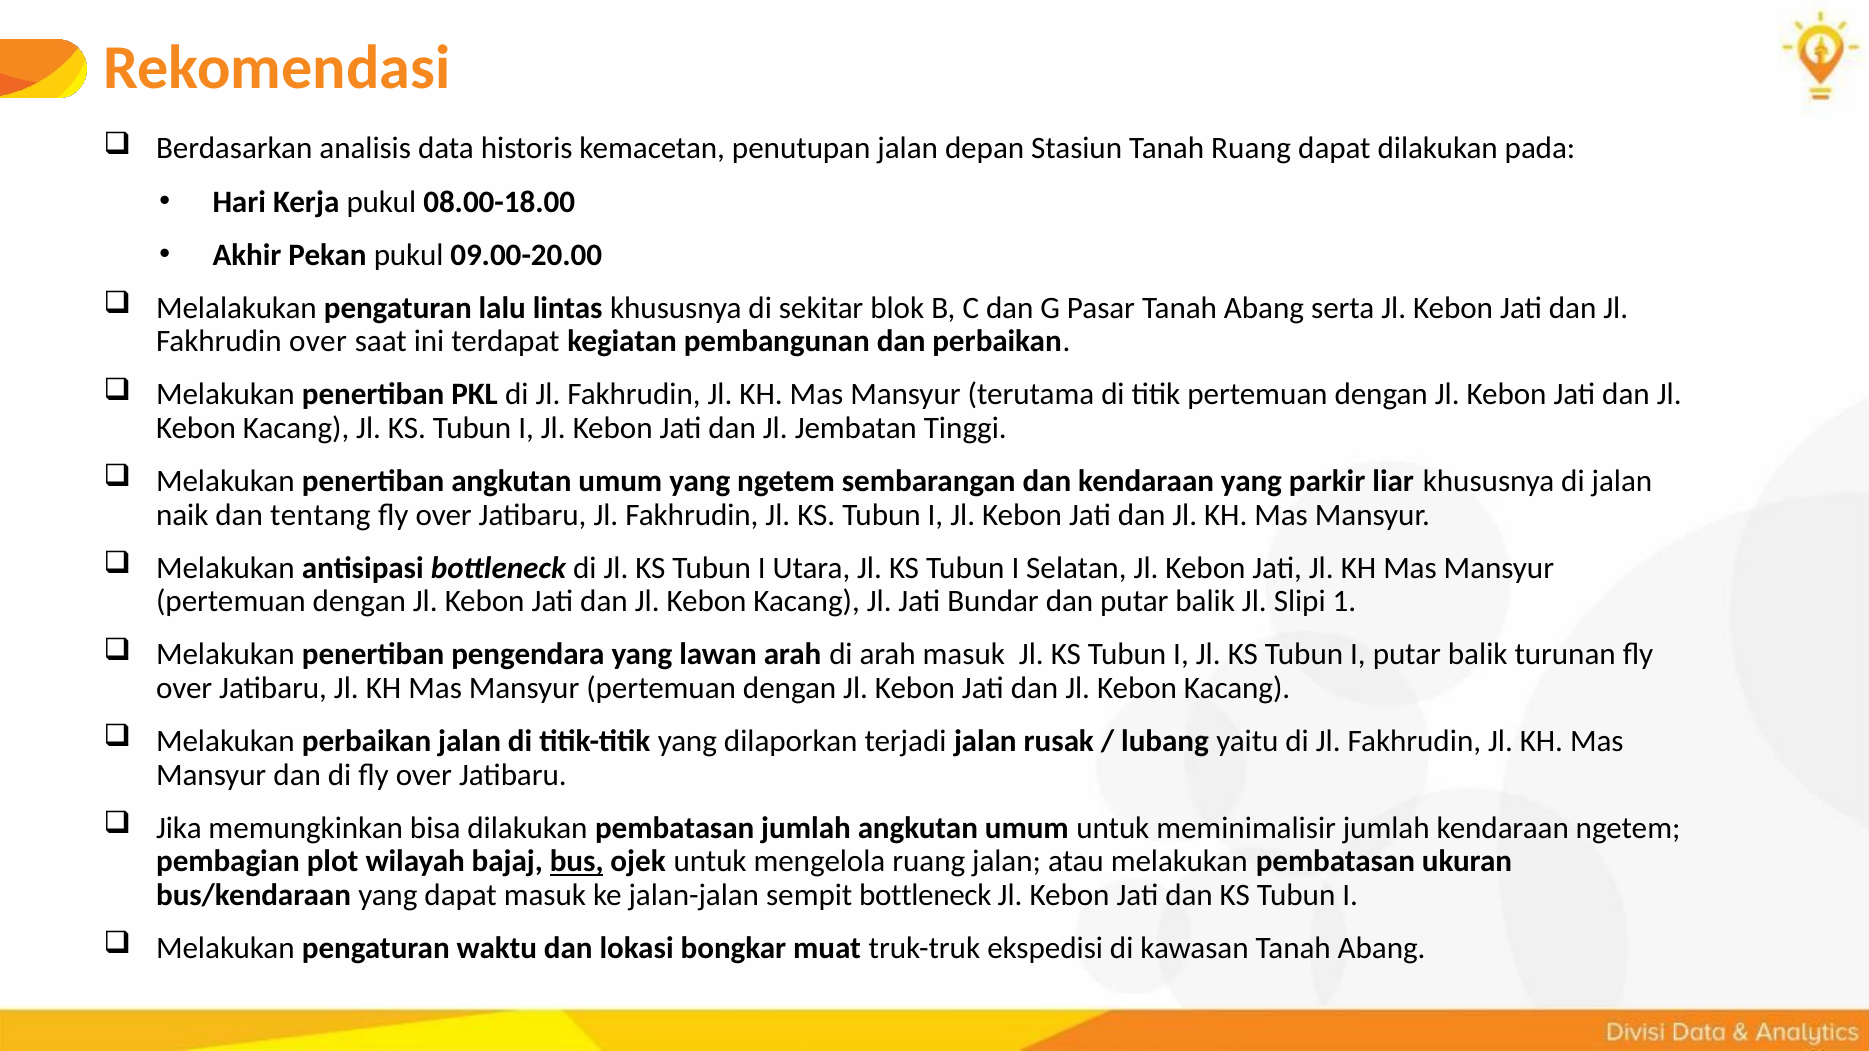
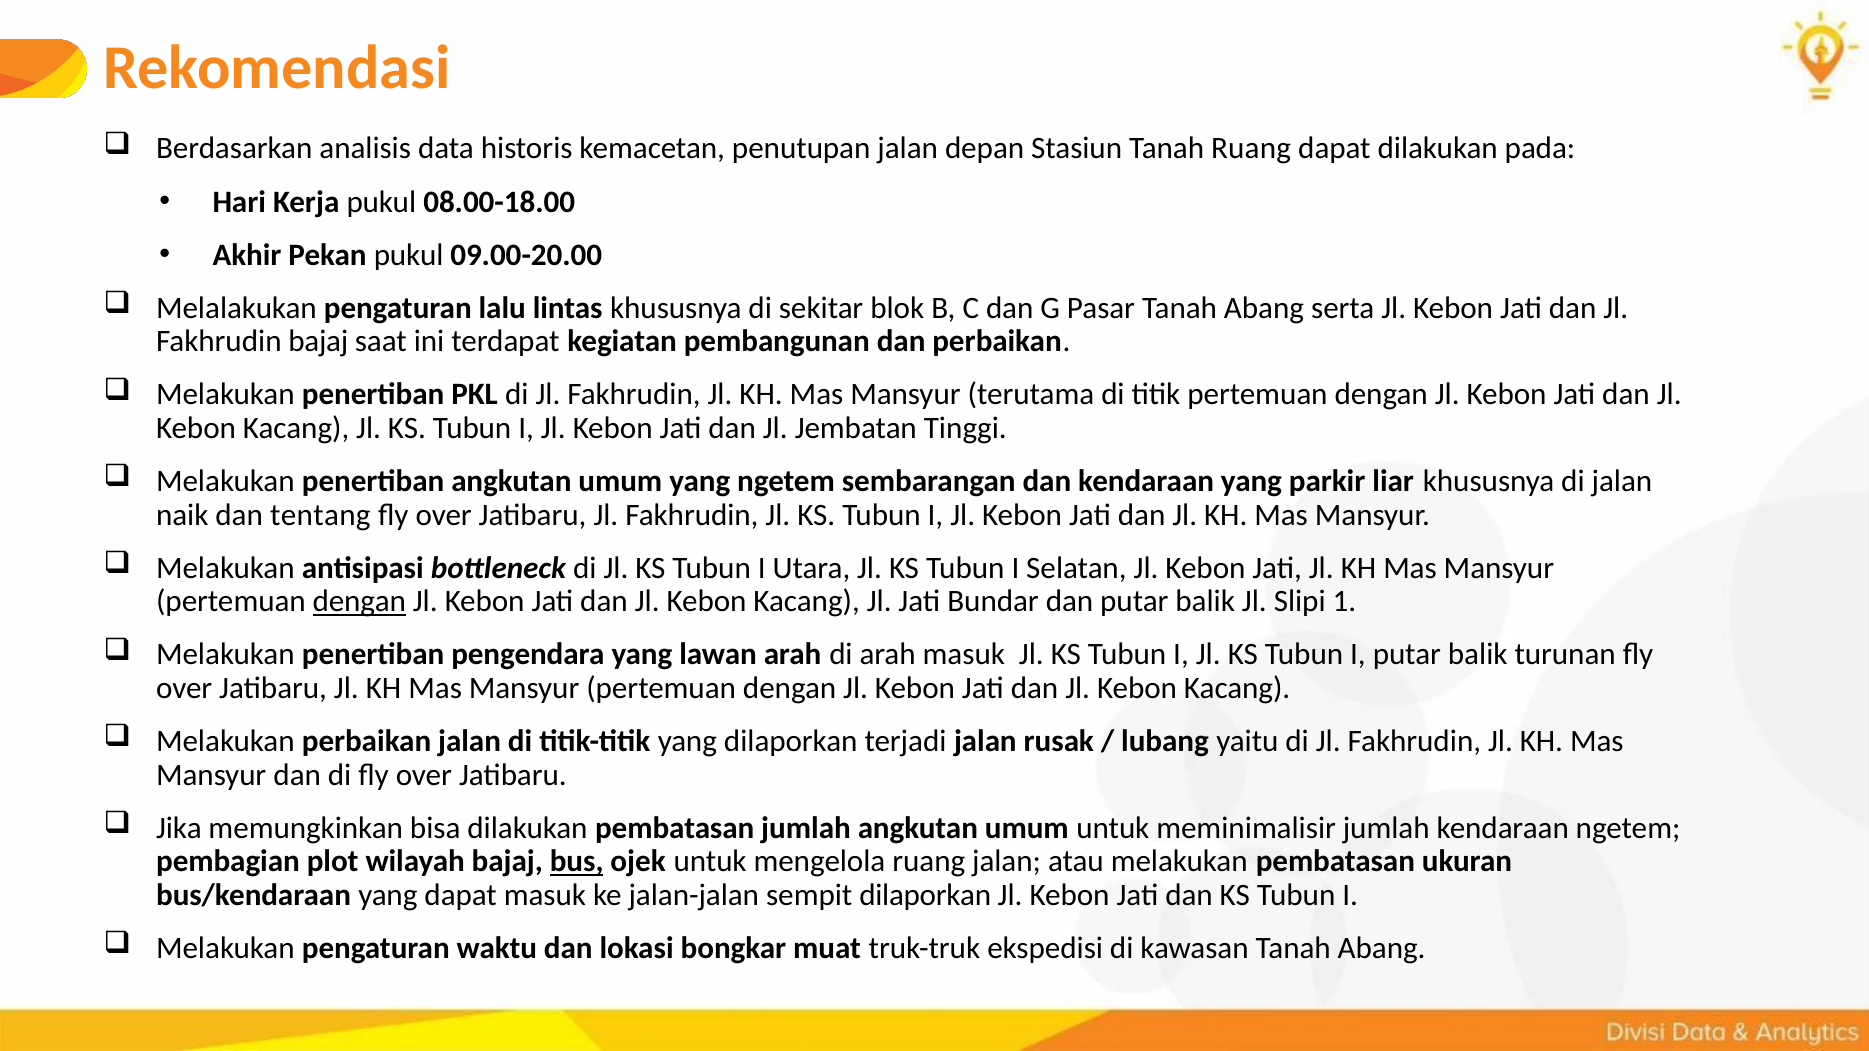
Fakhrudin over: over -> bajaj (318, 342)
dengan underline: none -> present (359, 602)
sempit bottleneck: bottleneck -> dilaporkan (925, 895)
